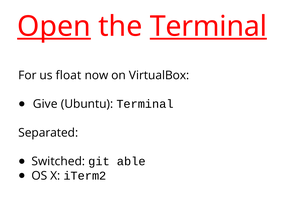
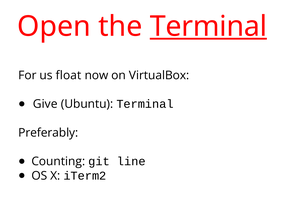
Open underline: present -> none (54, 26)
Separated: Separated -> Preferably (48, 132)
Switched: Switched -> Counting (58, 161)
able: able -> line (131, 161)
